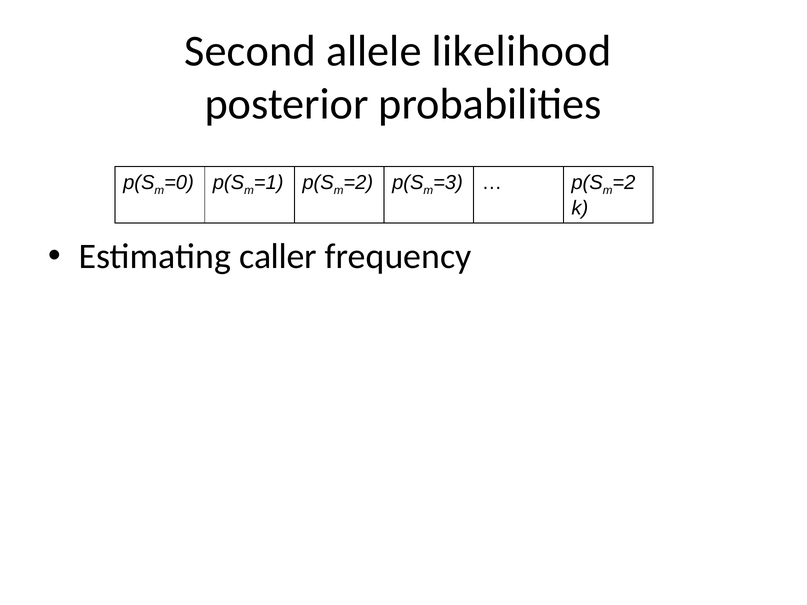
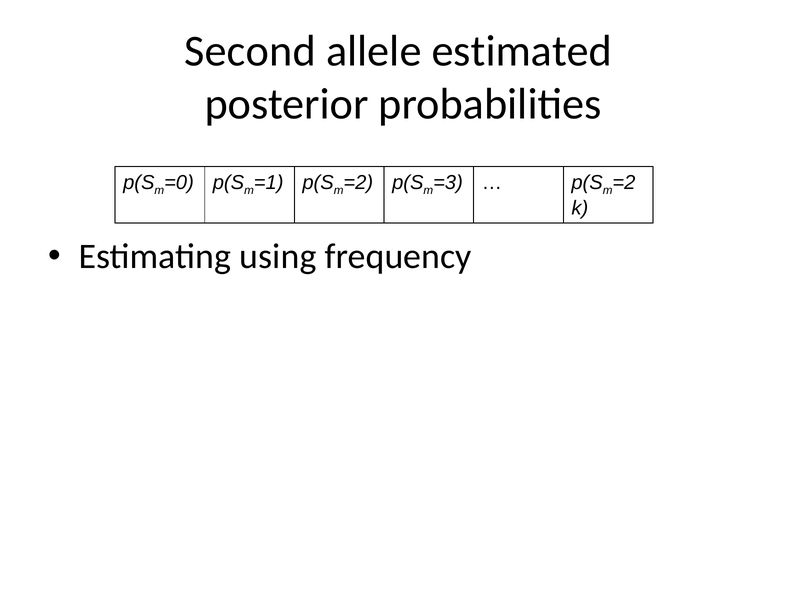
likelihood: likelihood -> estimated (522, 51)
caller: caller -> using (278, 257)
